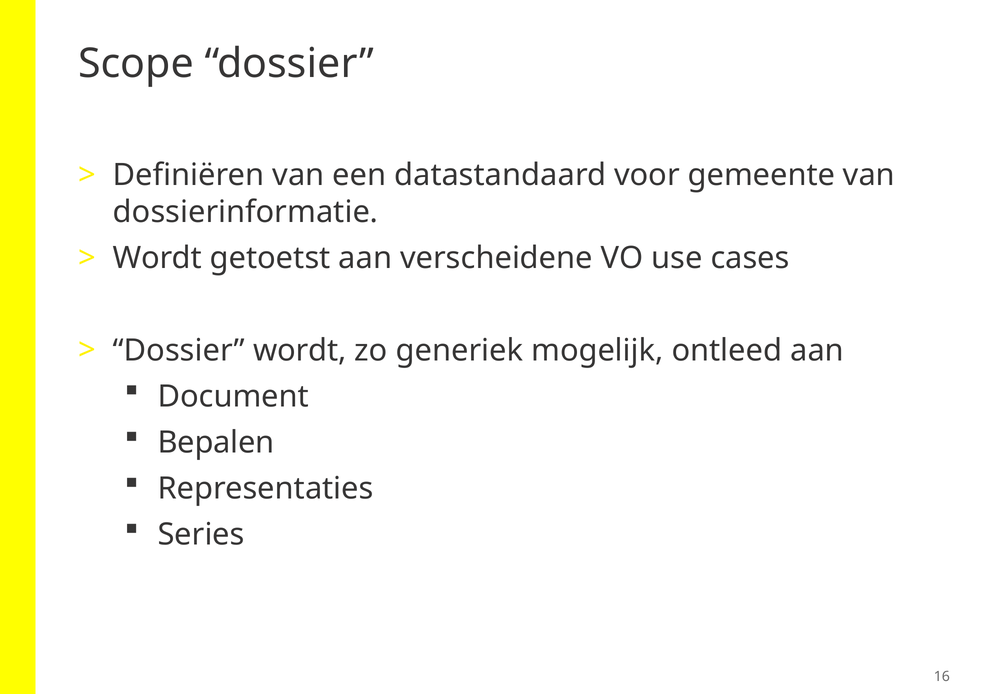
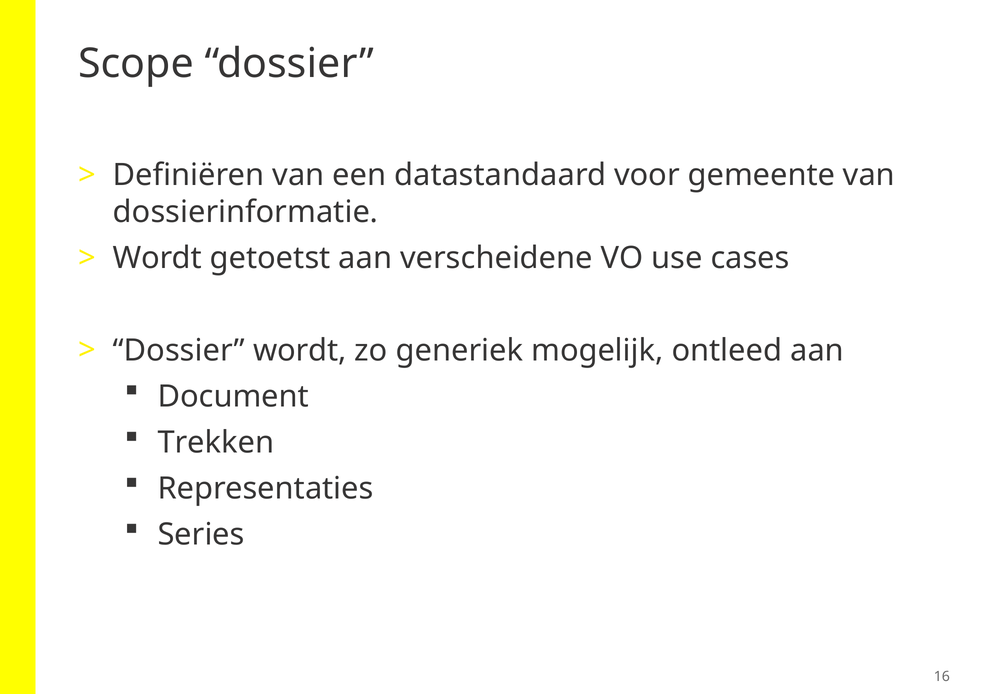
Bepalen: Bepalen -> Trekken (216, 443)
